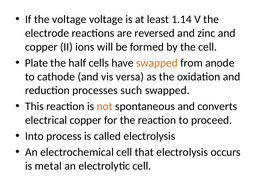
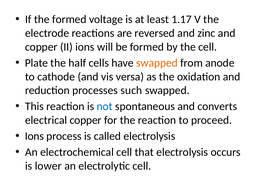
the voltage: voltage -> formed (69, 19)
1.14: 1.14 -> 1.17 (182, 19)
not colour: orange -> blue (105, 106)
Into: Into -> Ions (34, 136)
metal: metal -> lower (48, 166)
